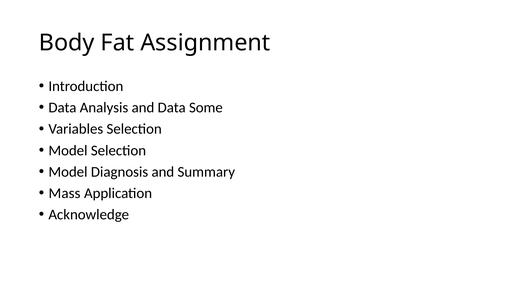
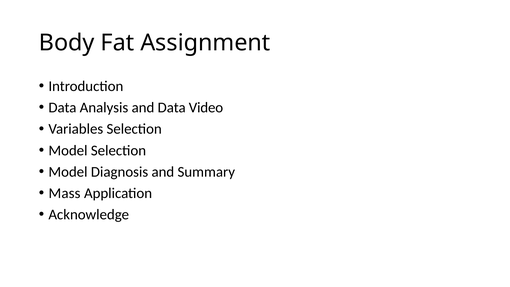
Some: Some -> Video (206, 108)
